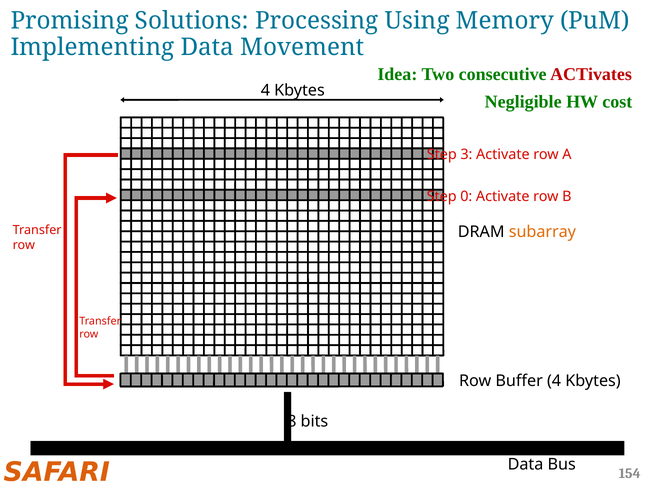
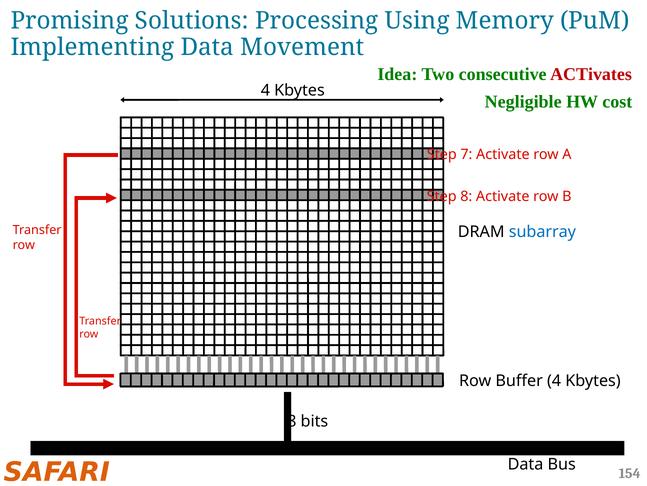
3: 3 -> 7 (466, 154)
Step 0: 0 -> 8 (466, 196)
subarray colour: orange -> blue (542, 232)
